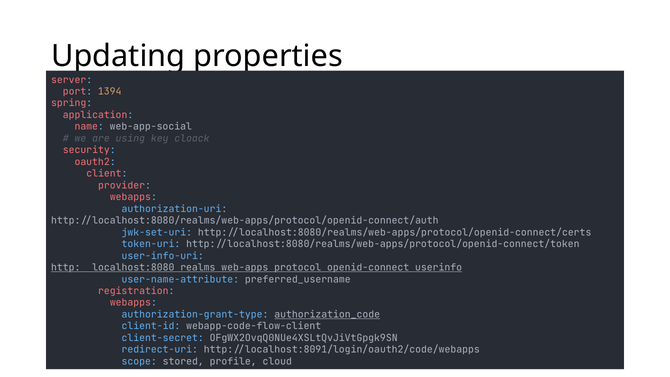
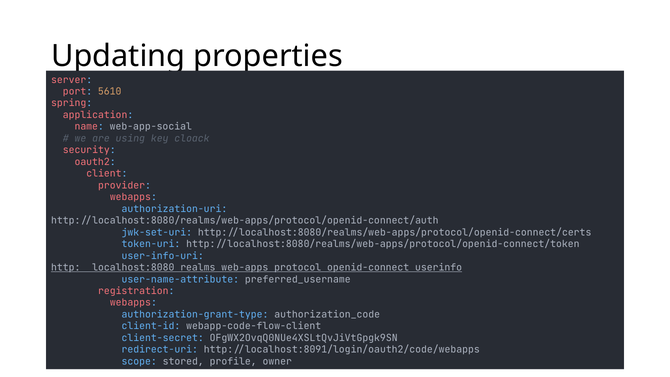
1394: 1394 -> 5610 (110, 91)
authorization_code underline: present -> none (327, 314)
cloud: cloud -> owner (277, 361)
